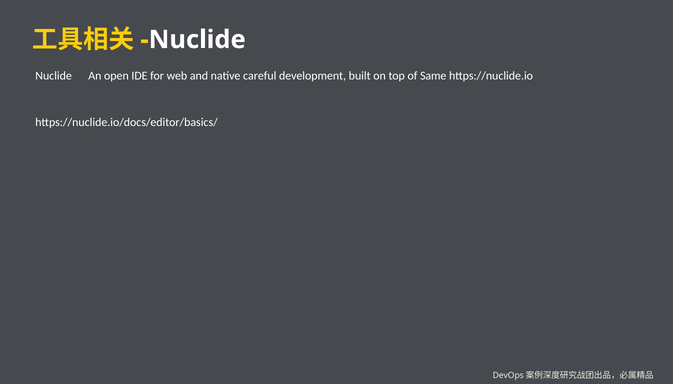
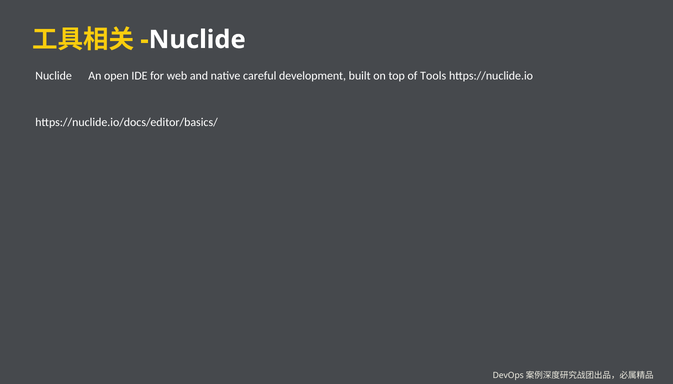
Same: Same -> Tools (433, 76)
